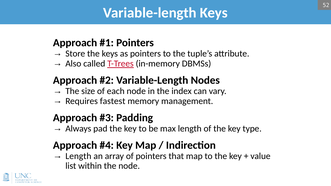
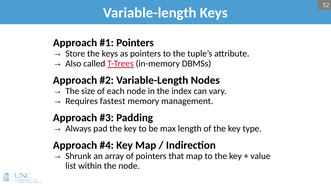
Length: Length -> Shrunk (78, 156)
